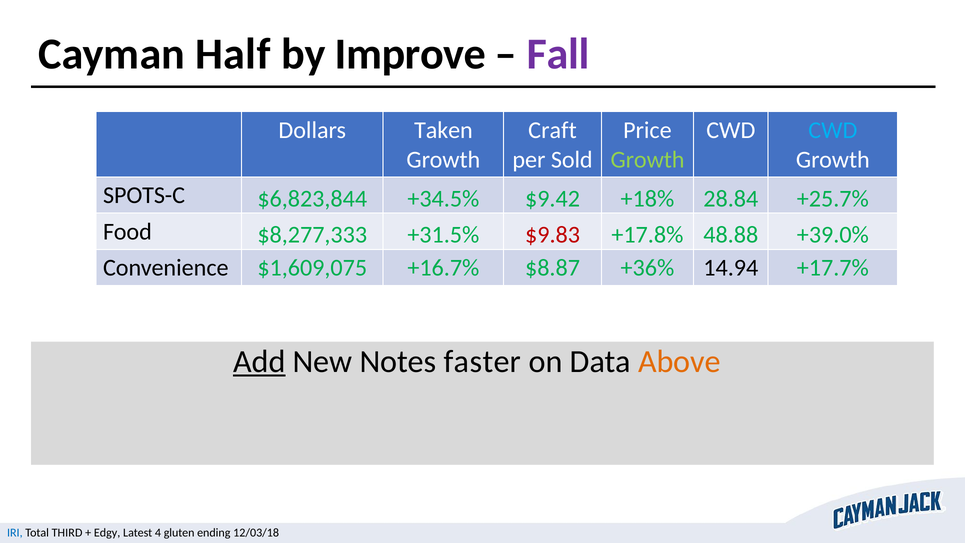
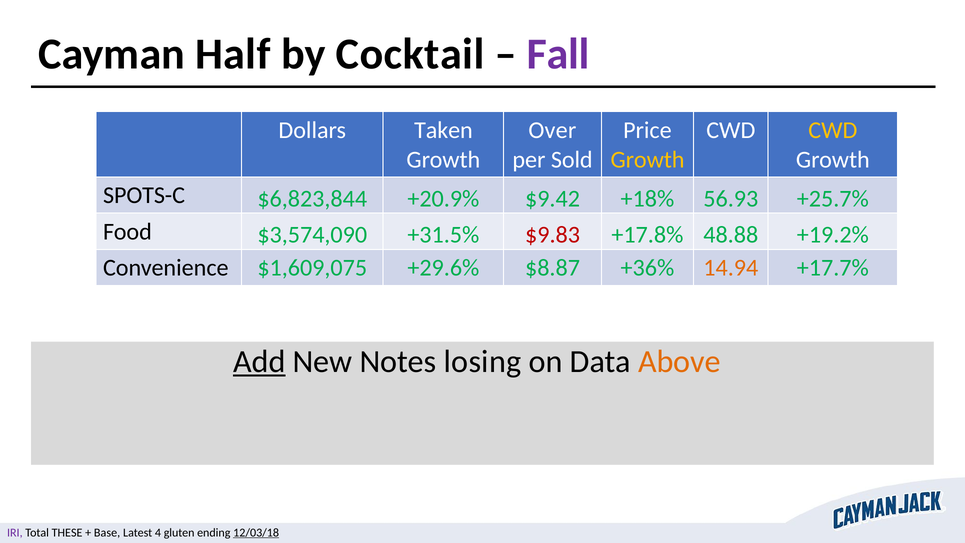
Improve: Improve -> Cocktail (410, 54)
Craft: Craft -> Over (552, 130)
CWD colour: light blue -> yellow (833, 130)
Growth colour: light green -> yellow (647, 160)
+34.5%: +34.5% -> +20.9% (443, 199)
28.84: 28.84 -> 56.93 (731, 199)
$8,277,333: $8,277,333 -> $3,574,090 (312, 235)
+39.0%: +39.0% -> +19.2% (833, 235)
+16.7%: +16.7% -> +29.6% (443, 268)
14.94 colour: black -> orange (731, 268)
faster: faster -> losing (483, 361)
IRI colour: blue -> purple (15, 533)
THIRD: THIRD -> THESE (67, 533)
Edgy: Edgy -> Base (107, 533)
12/03/18 underline: none -> present (256, 533)
